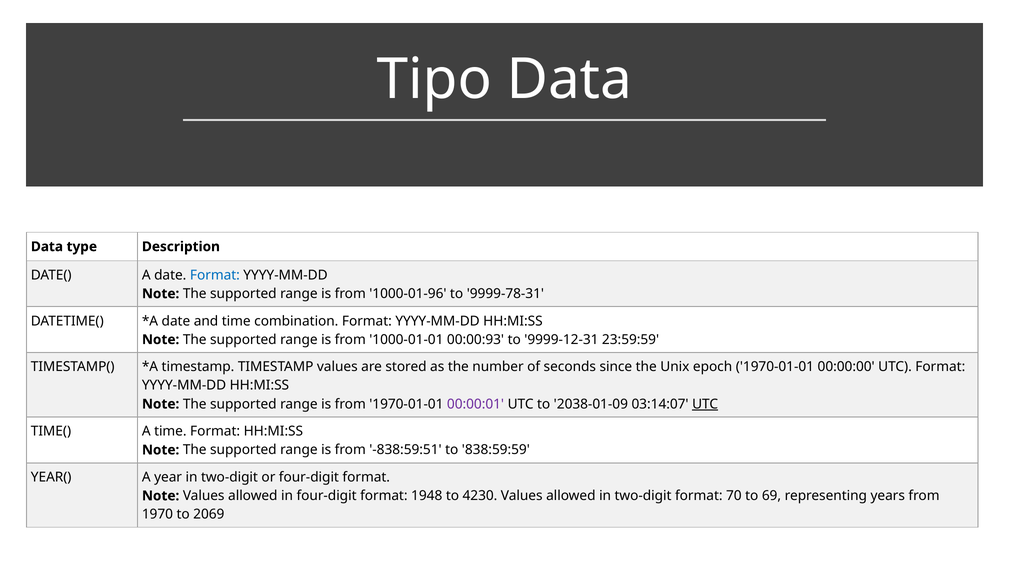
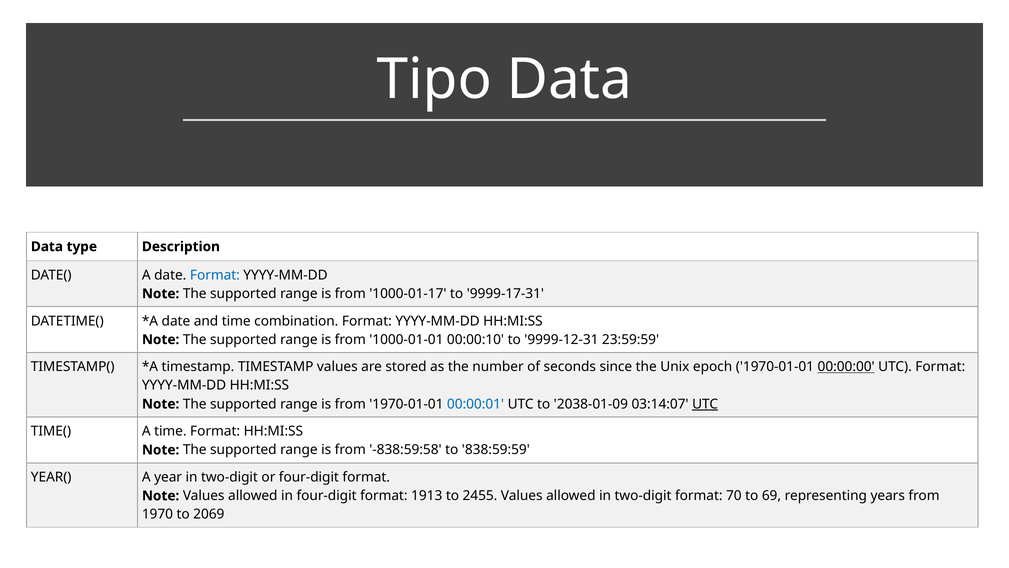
1000-01-96: 1000-01-96 -> 1000-01-17 (408, 293)
9999-78-31: 9999-78-31 -> 9999-17-31 (505, 293)
00:00:93: 00:00:93 -> 00:00:10 (476, 339)
00:00:00 underline: none -> present (846, 367)
00:00:01 colour: purple -> blue (476, 404)
-838:59:51: -838:59:51 -> -838:59:58 (405, 450)
1948: 1948 -> 1913 (427, 495)
4230: 4230 -> 2455 (480, 495)
